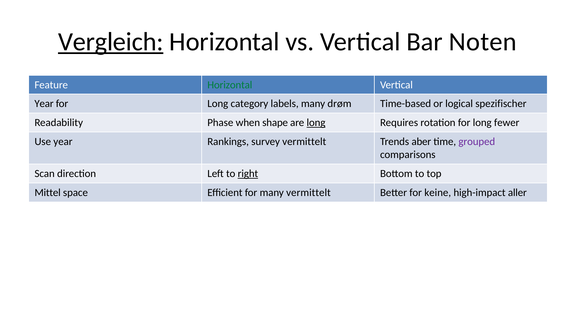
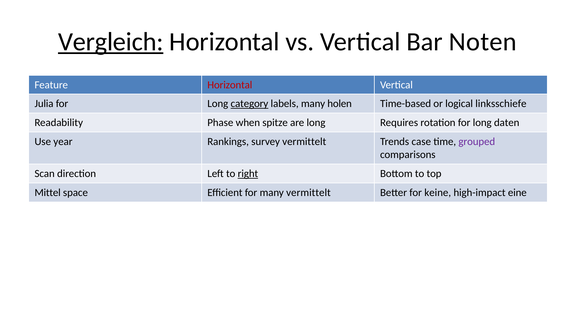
Horizontal colour: green -> red (230, 85)
Year: Year -> Julia (44, 104)
category underline: none -> present (249, 104)
drøm: drøm -> holen (340, 104)
spezifischer: spezifischer -> linksschiefe (501, 104)
shape: shape -> spitze (275, 123)
long underline: present -> none (316, 123)
fewer: fewer -> daten (507, 123)
aber: aber -> case (421, 142)
aller: aller -> eine (517, 193)
